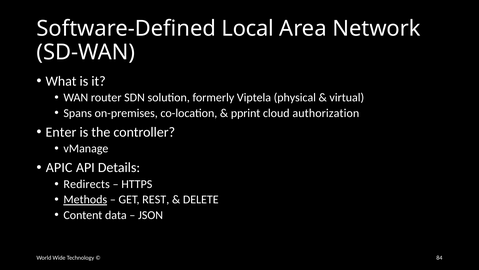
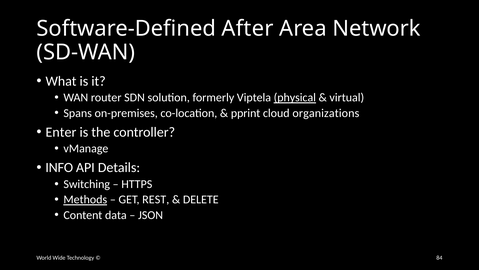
Local: Local -> After (248, 28)
physical underline: none -> present (295, 97)
authorization: authorization -> organizations (326, 113)
APIC: APIC -> INFO (59, 167)
Redirects: Redirects -> Switching (87, 184)
